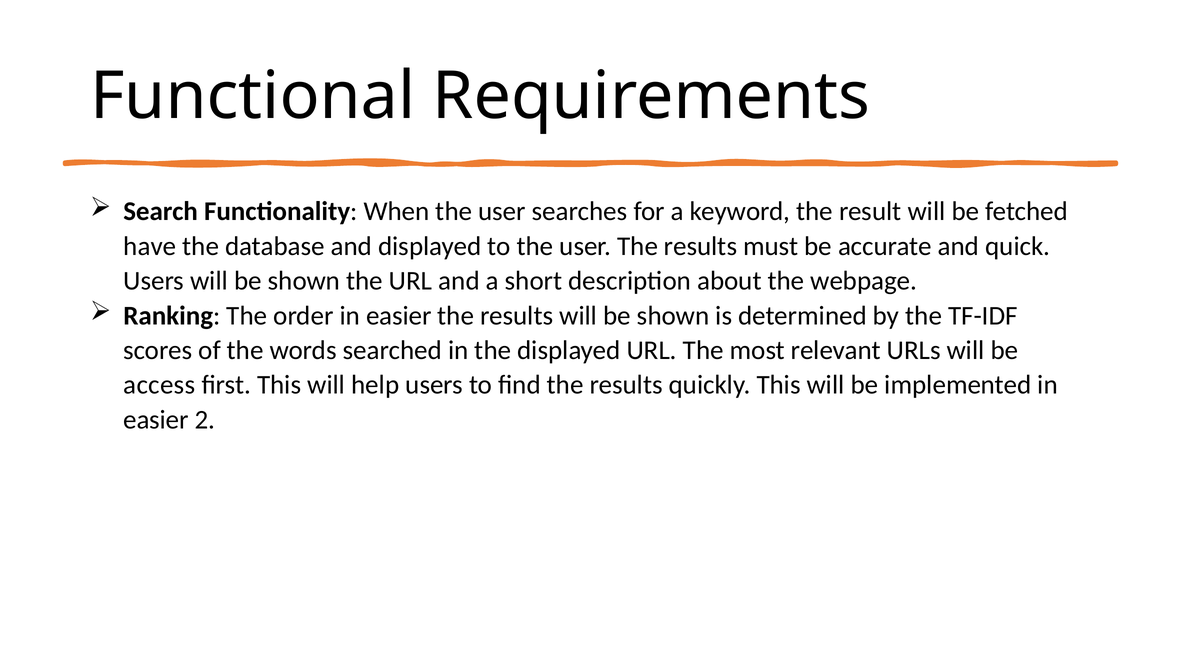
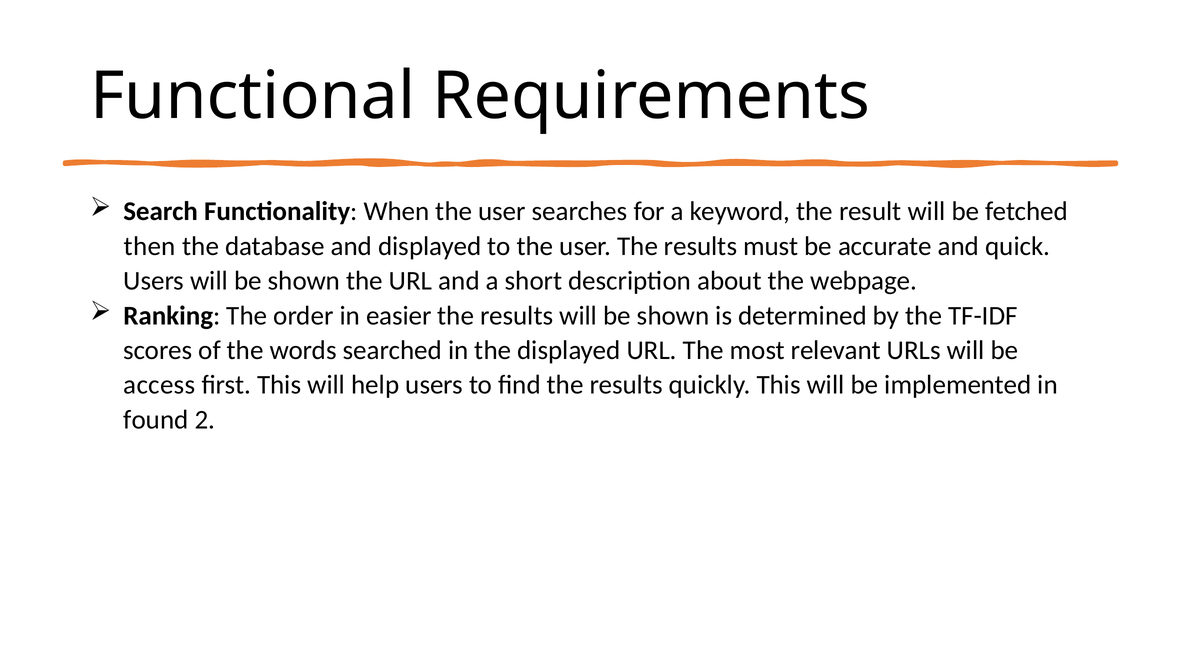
have: have -> then (150, 246)
easier: easier -> found (156, 420)
